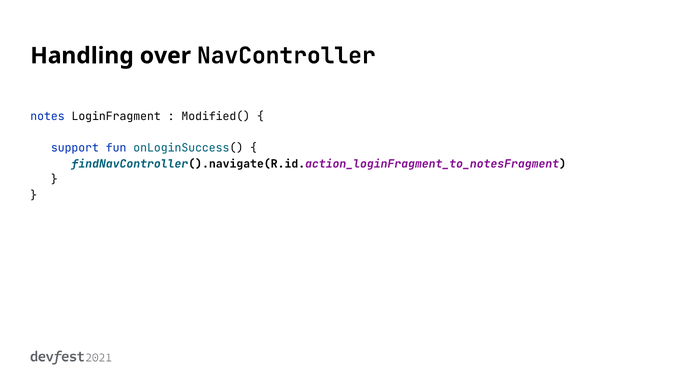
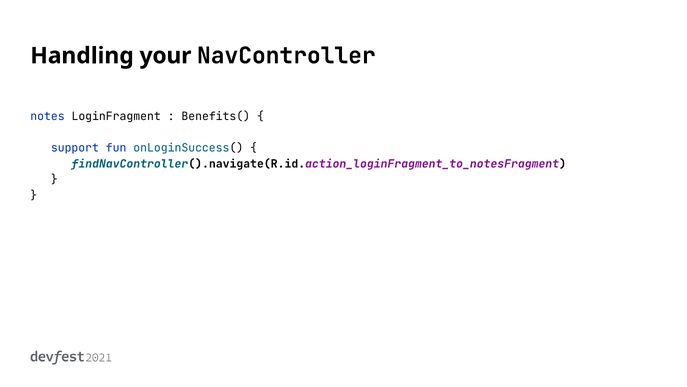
over: over -> your (165, 56)
Modified(: Modified( -> Benefits( (216, 116)
